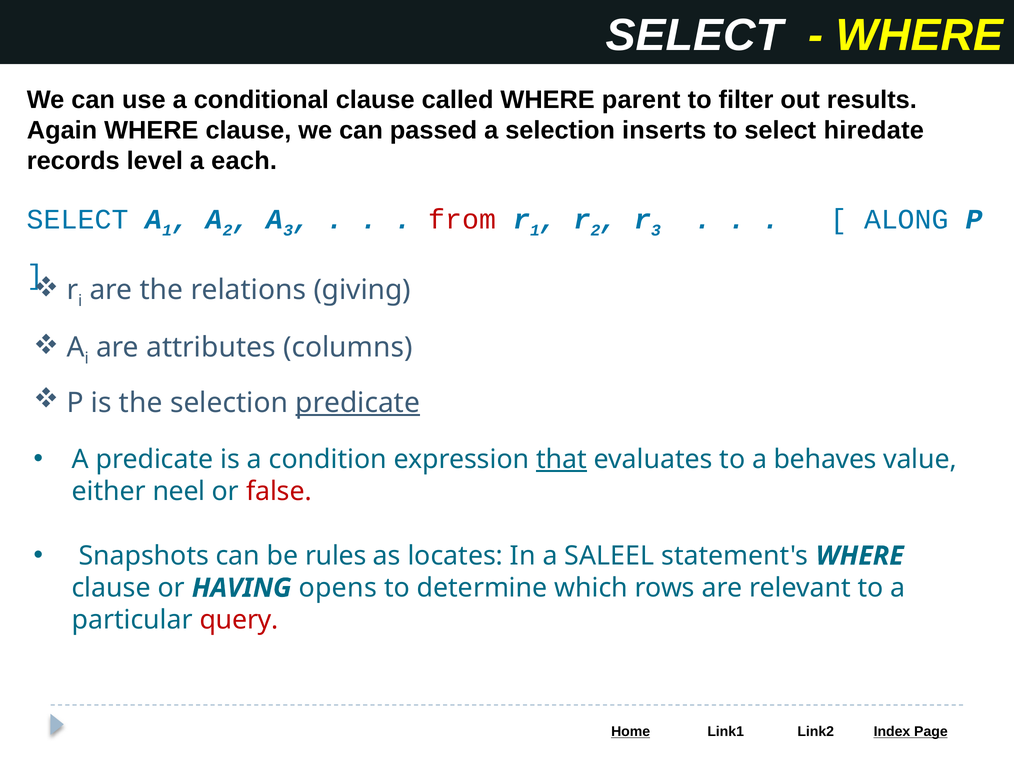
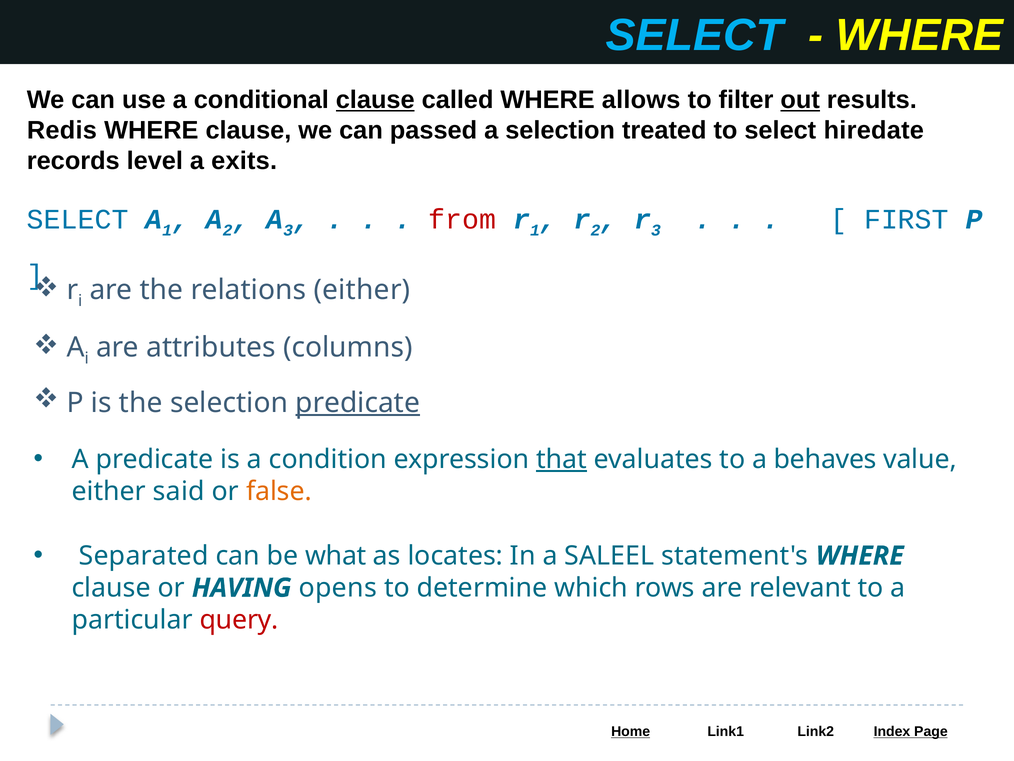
SELECT colour: white -> light blue (694, 35)
clause underline: none -> present (375, 100)
parent: parent -> allows (641, 100)
out underline: none -> present (800, 100)
Again: Again -> Redis (62, 130)
inserts: inserts -> treated (664, 130)
each: each -> exits (244, 161)
ALONG: ALONG -> FIRST (906, 219)
relations giving: giving -> either (362, 290)
neel: neel -> said (179, 491)
false colour: red -> orange (279, 491)
Snapshots: Snapshots -> Separated (144, 555)
rules: rules -> what (336, 555)
